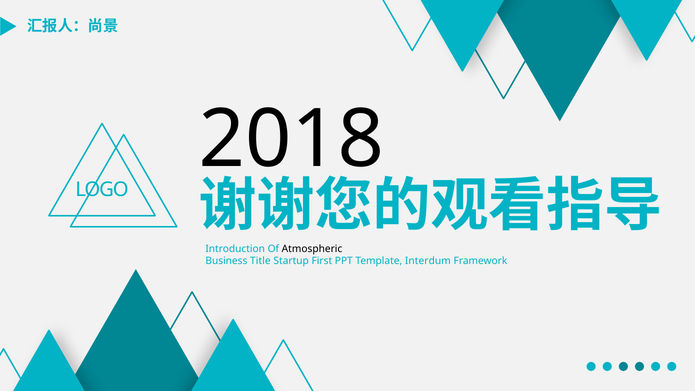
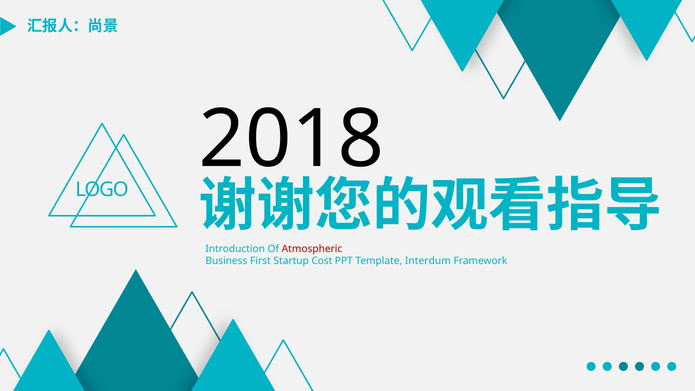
Atmospheric colour: black -> red (312, 249)
Title: Title -> First (260, 261)
First: First -> Cost (322, 261)
